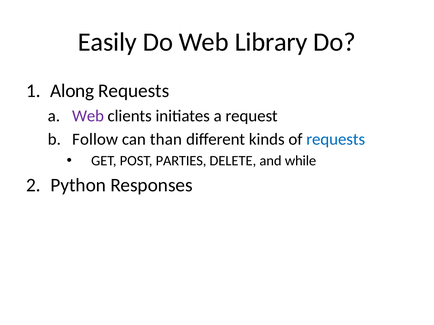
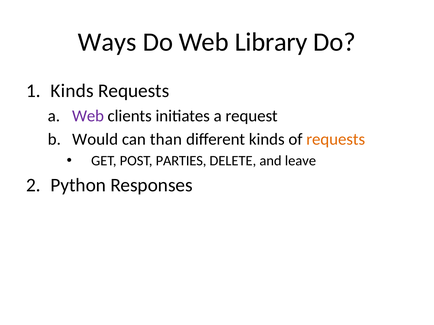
Easily: Easily -> Ways (107, 42)
Along: Along -> Kinds (72, 91)
Follow: Follow -> Would (95, 140)
requests colour: blue -> orange (336, 140)
while: while -> leave (300, 161)
